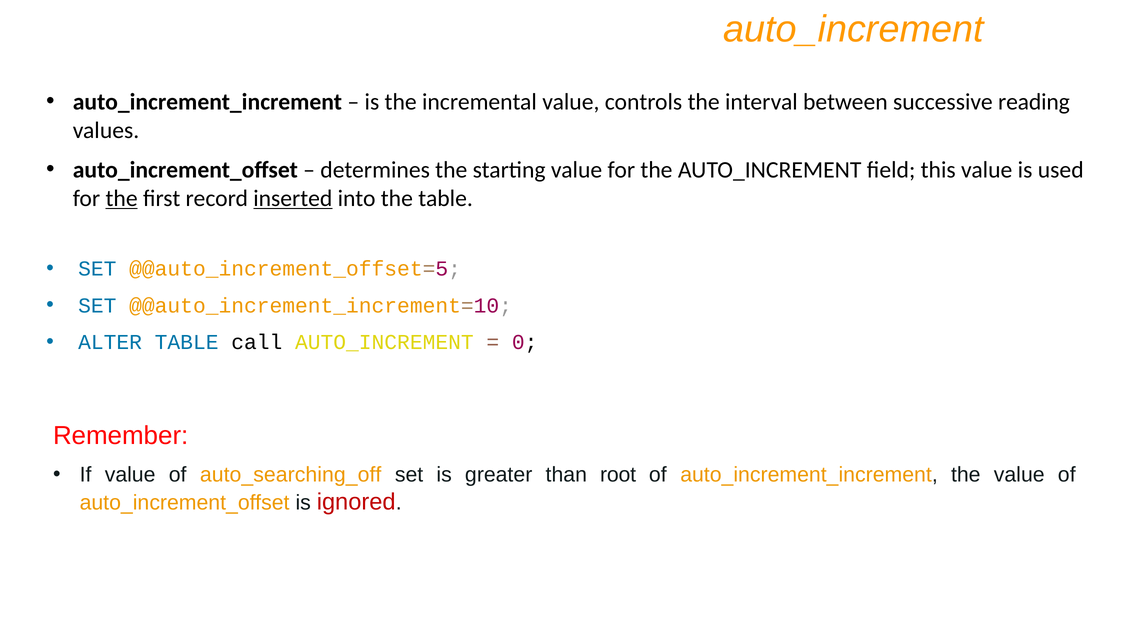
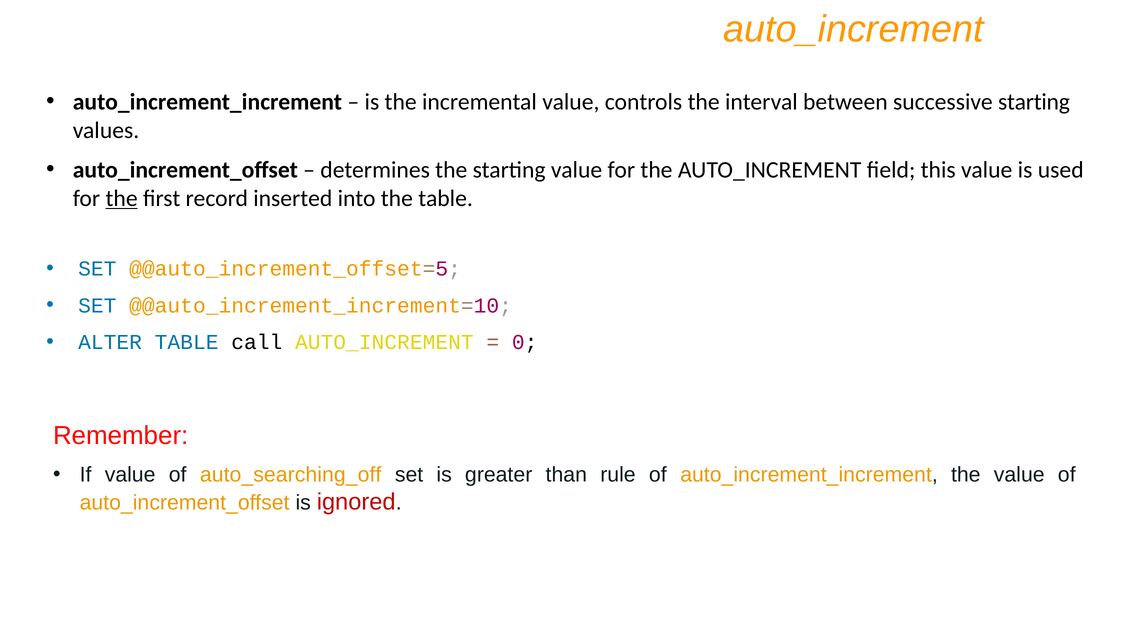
successive reading: reading -> starting (1034, 102)
inserted underline: present -> none (293, 198)
root: root -> rule (618, 475)
